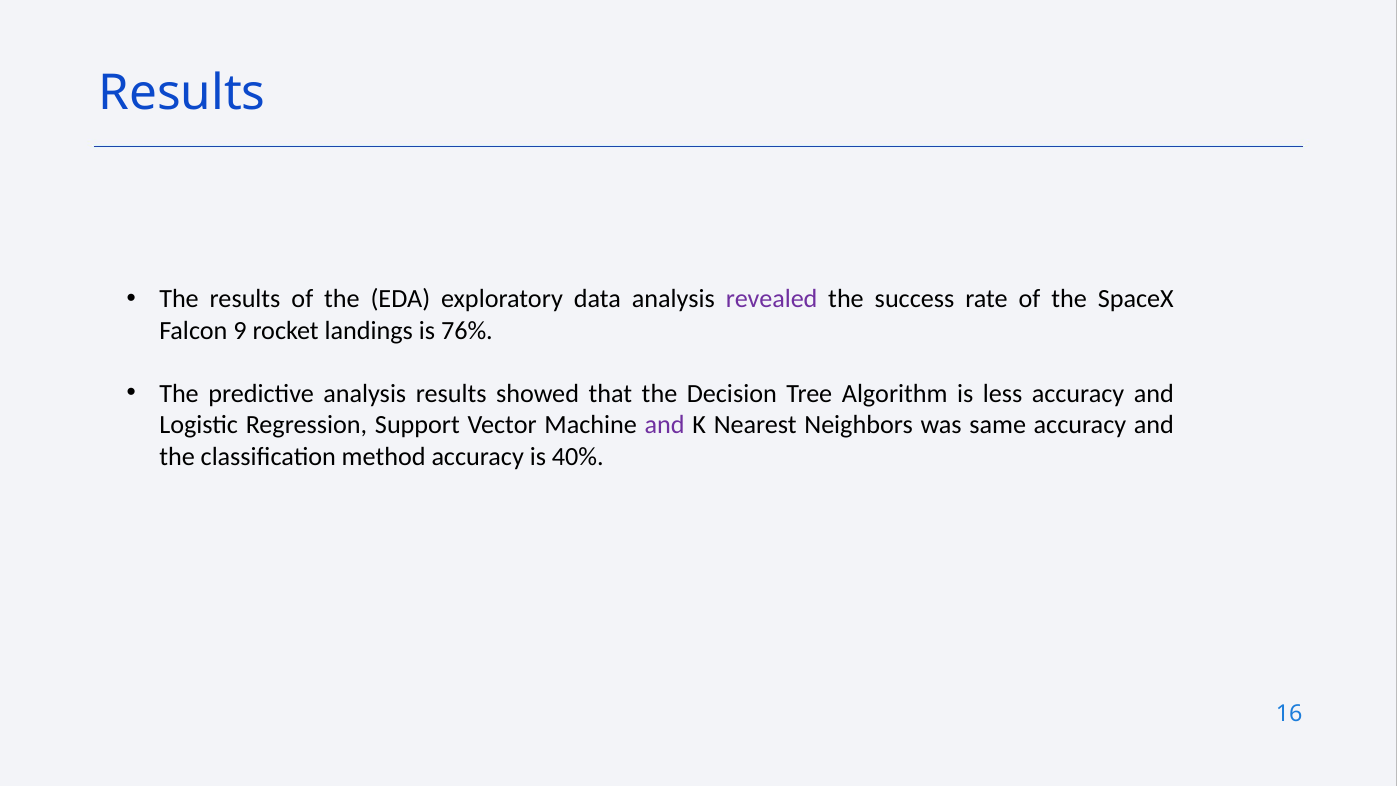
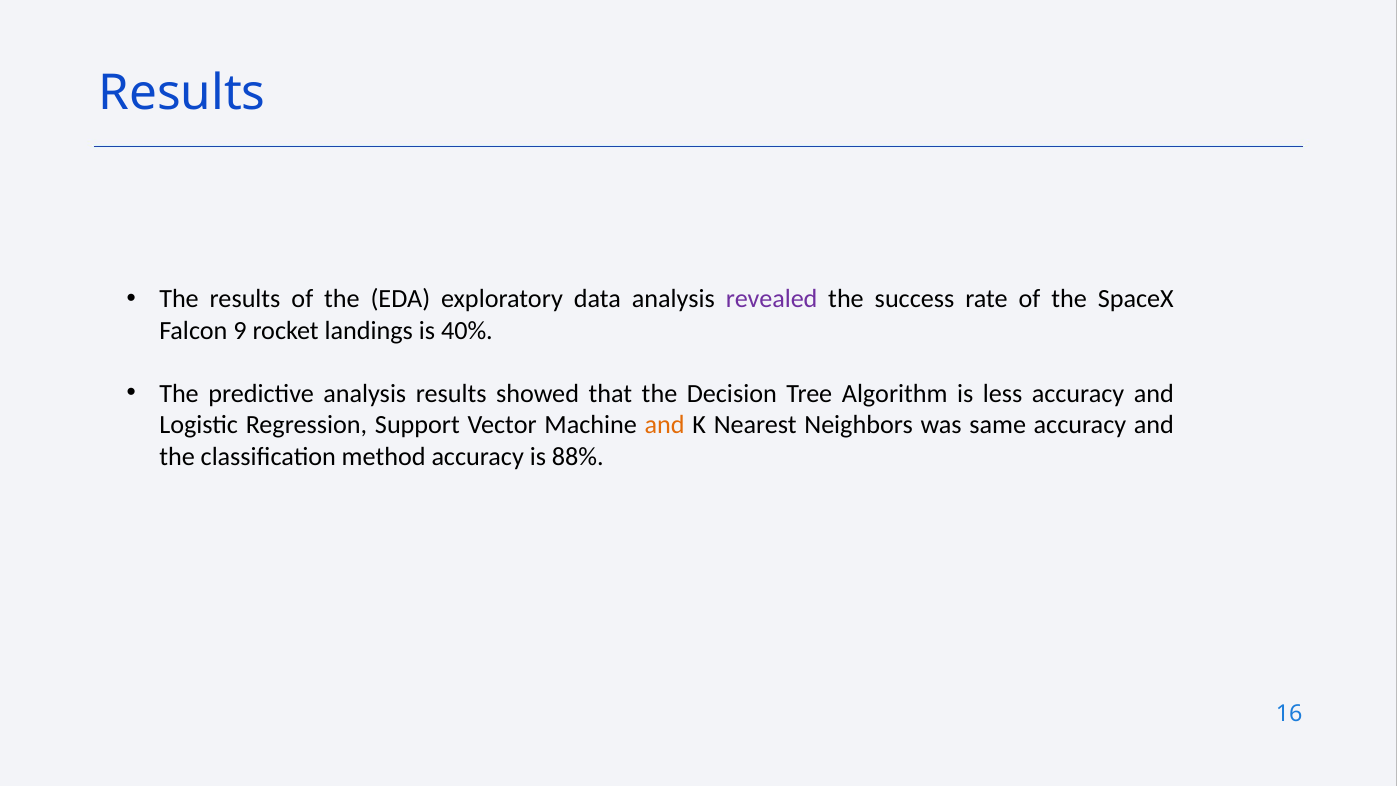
76%: 76% -> 40% (467, 331)
and colour: purple -> orange (665, 425)
40%: 40% -> 88% (578, 456)
